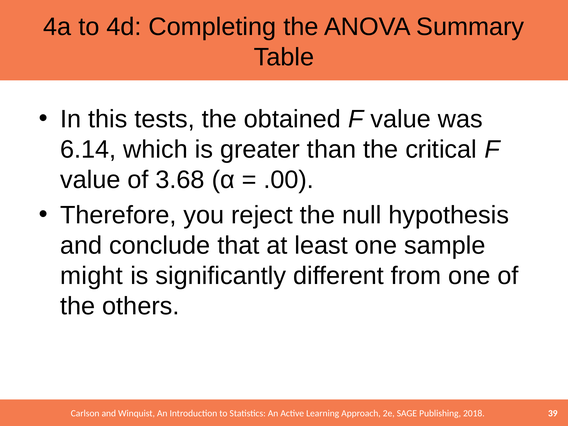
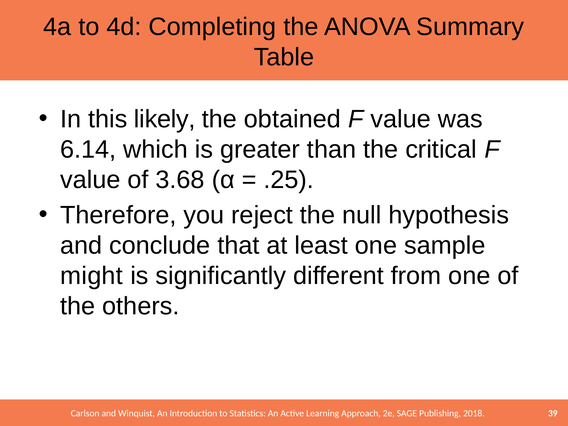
tests: tests -> likely (165, 119)
.00: .00 -> .25 (289, 180)
